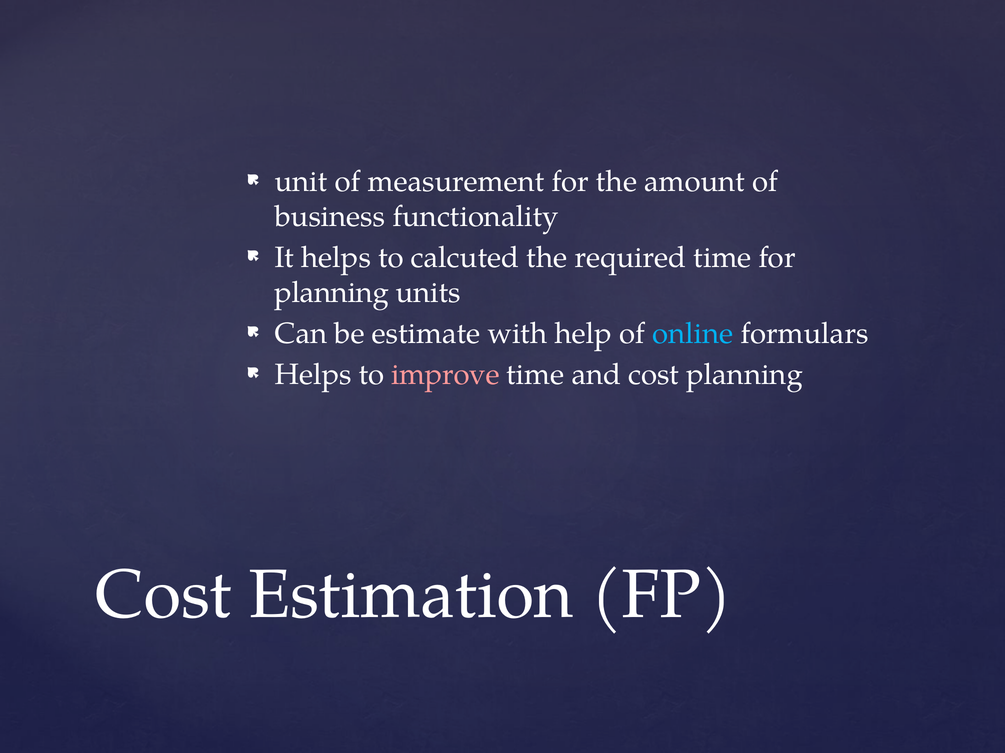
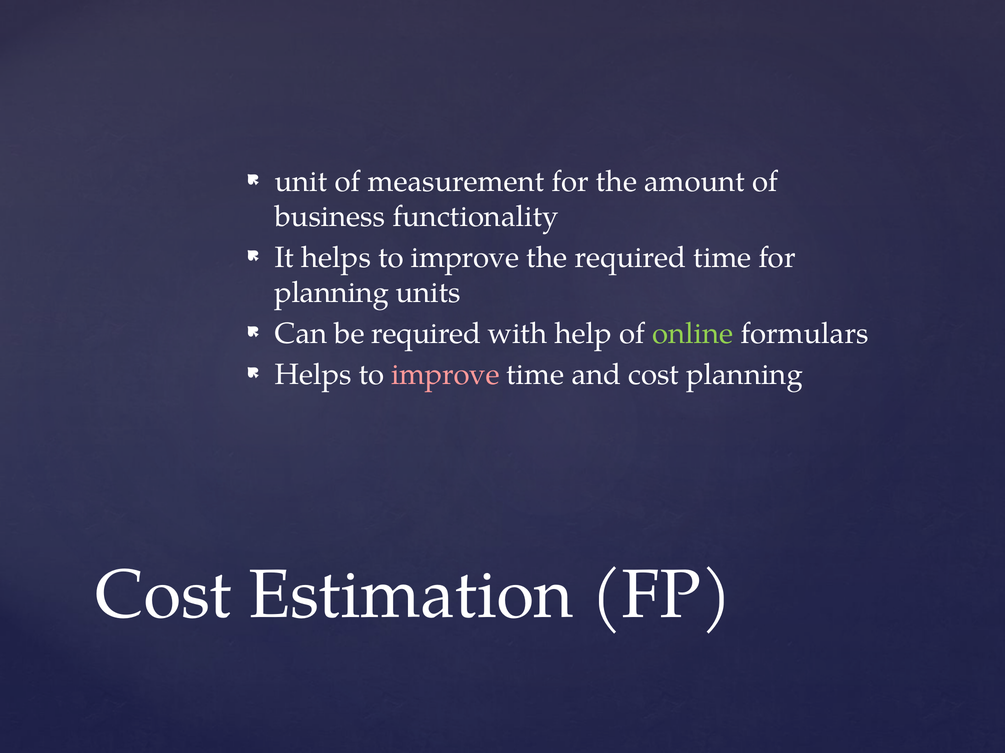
It helps to calcuted: calcuted -> improve (465, 258)
be estimate: estimate -> required (426, 334)
online colour: light blue -> light green (693, 334)
